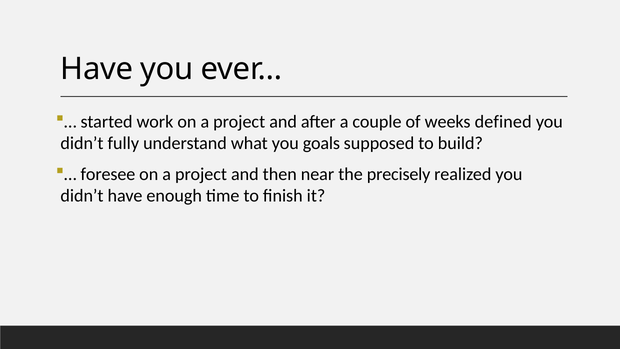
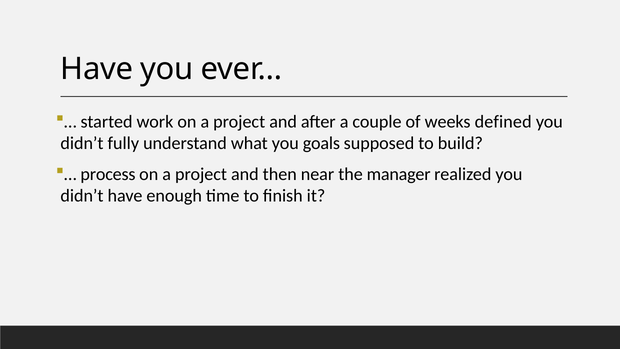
foresee: foresee -> process (108, 174)
precisely: precisely -> manager (399, 174)
